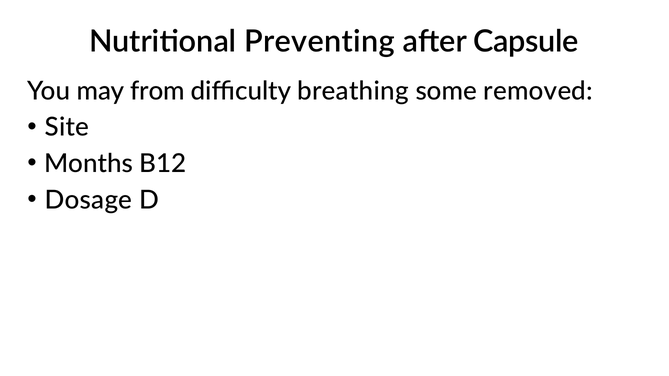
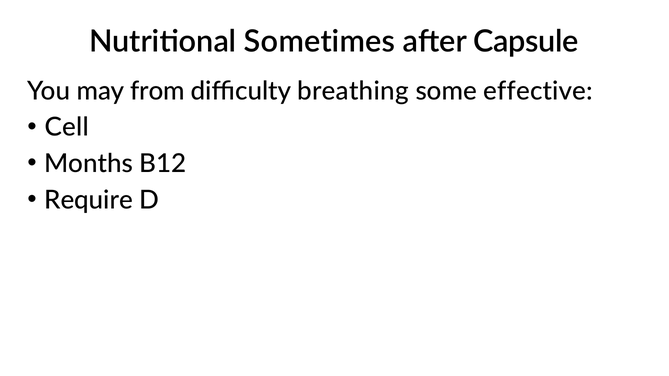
Preventing: Preventing -> Sometimes (320, 41)
removed: removed -> effective (538, 91)
Site: Site -> Cell (67, 128)
Dosage: Dosage -> Require (89, 200)
